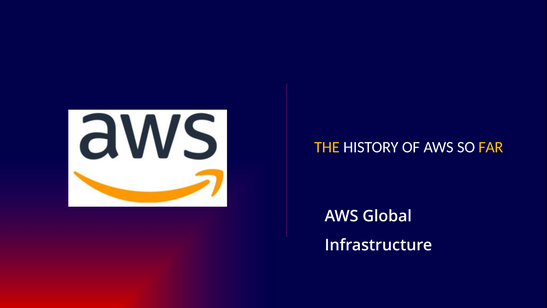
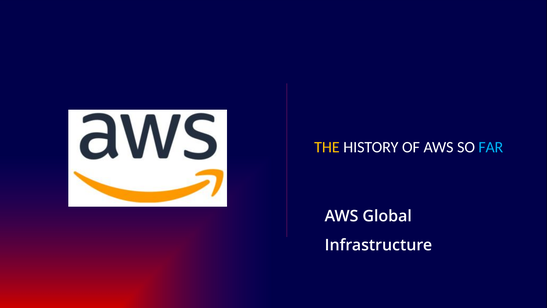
FAR colour: yellow -> light blue (491, 147)
